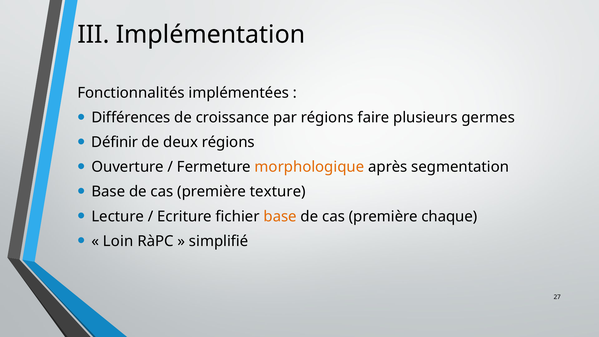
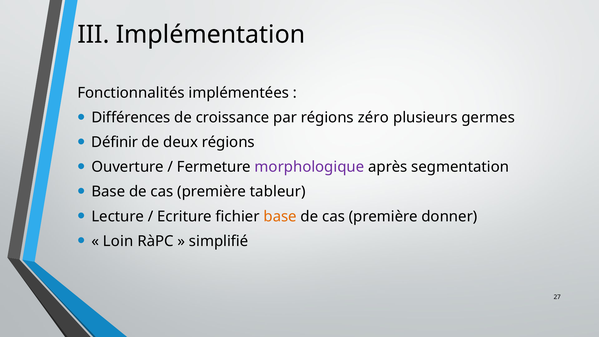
faire: faire -> zéro (373, 118)
morphologique colour: orange -> purple (309, 167)
texture: texture -> tableur (278, 192)
chaque: chaque -> donner (449, 216)
